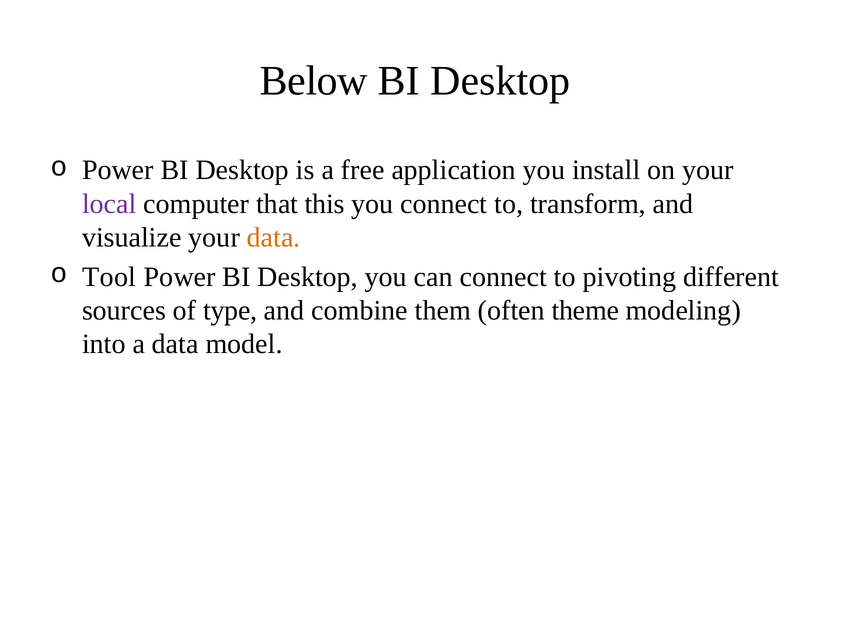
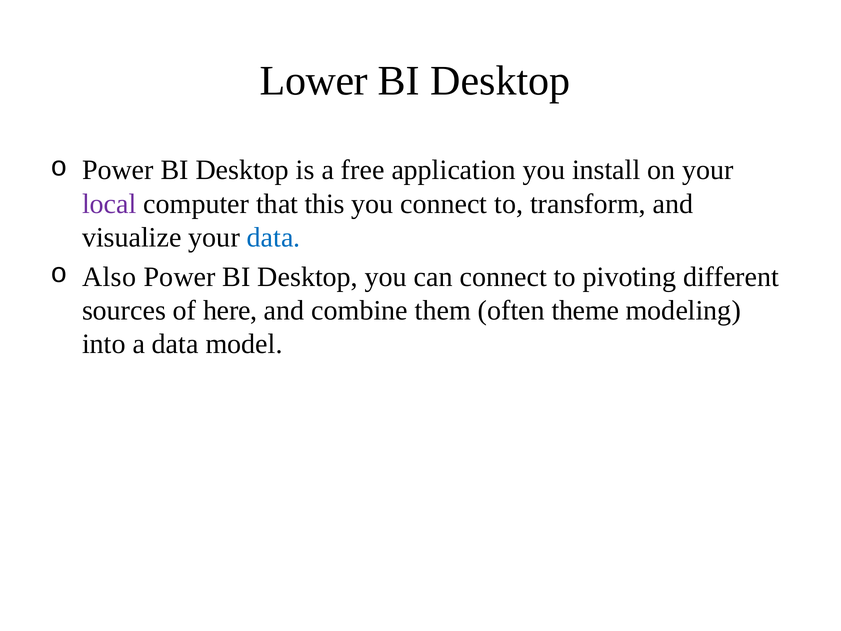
Below: Below -> Lower (314, 81)
data colour: orange -> blue (274, 237)
Tool: Tool -> Also (109, 277)
type: type -> here (230, 310)
